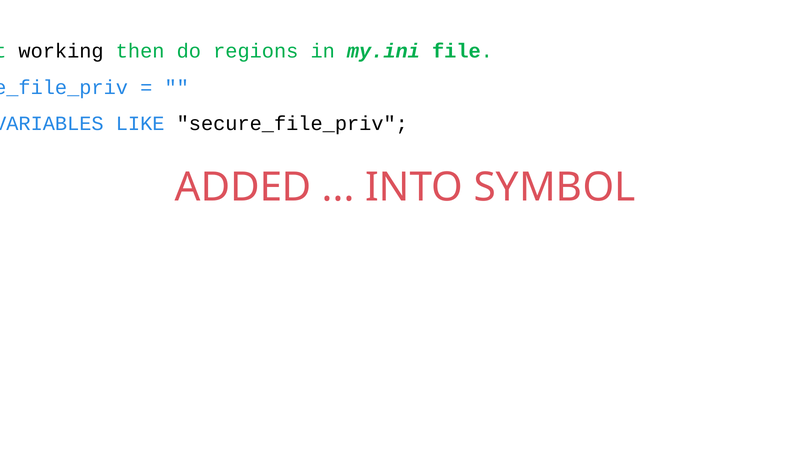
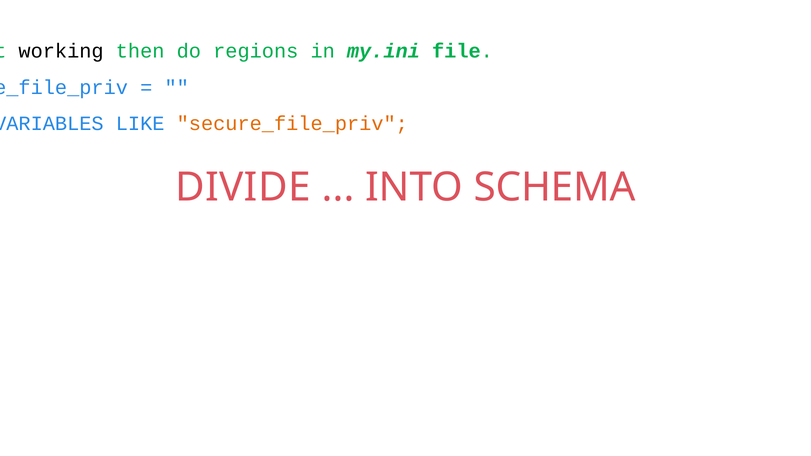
secure_file_priv colour: black -> orange (292, 124)
ADDED: ADDED -> DIVIDE (243, 187)
SYMBOL: SYMBOL -> SCHEMA (555, 187)
